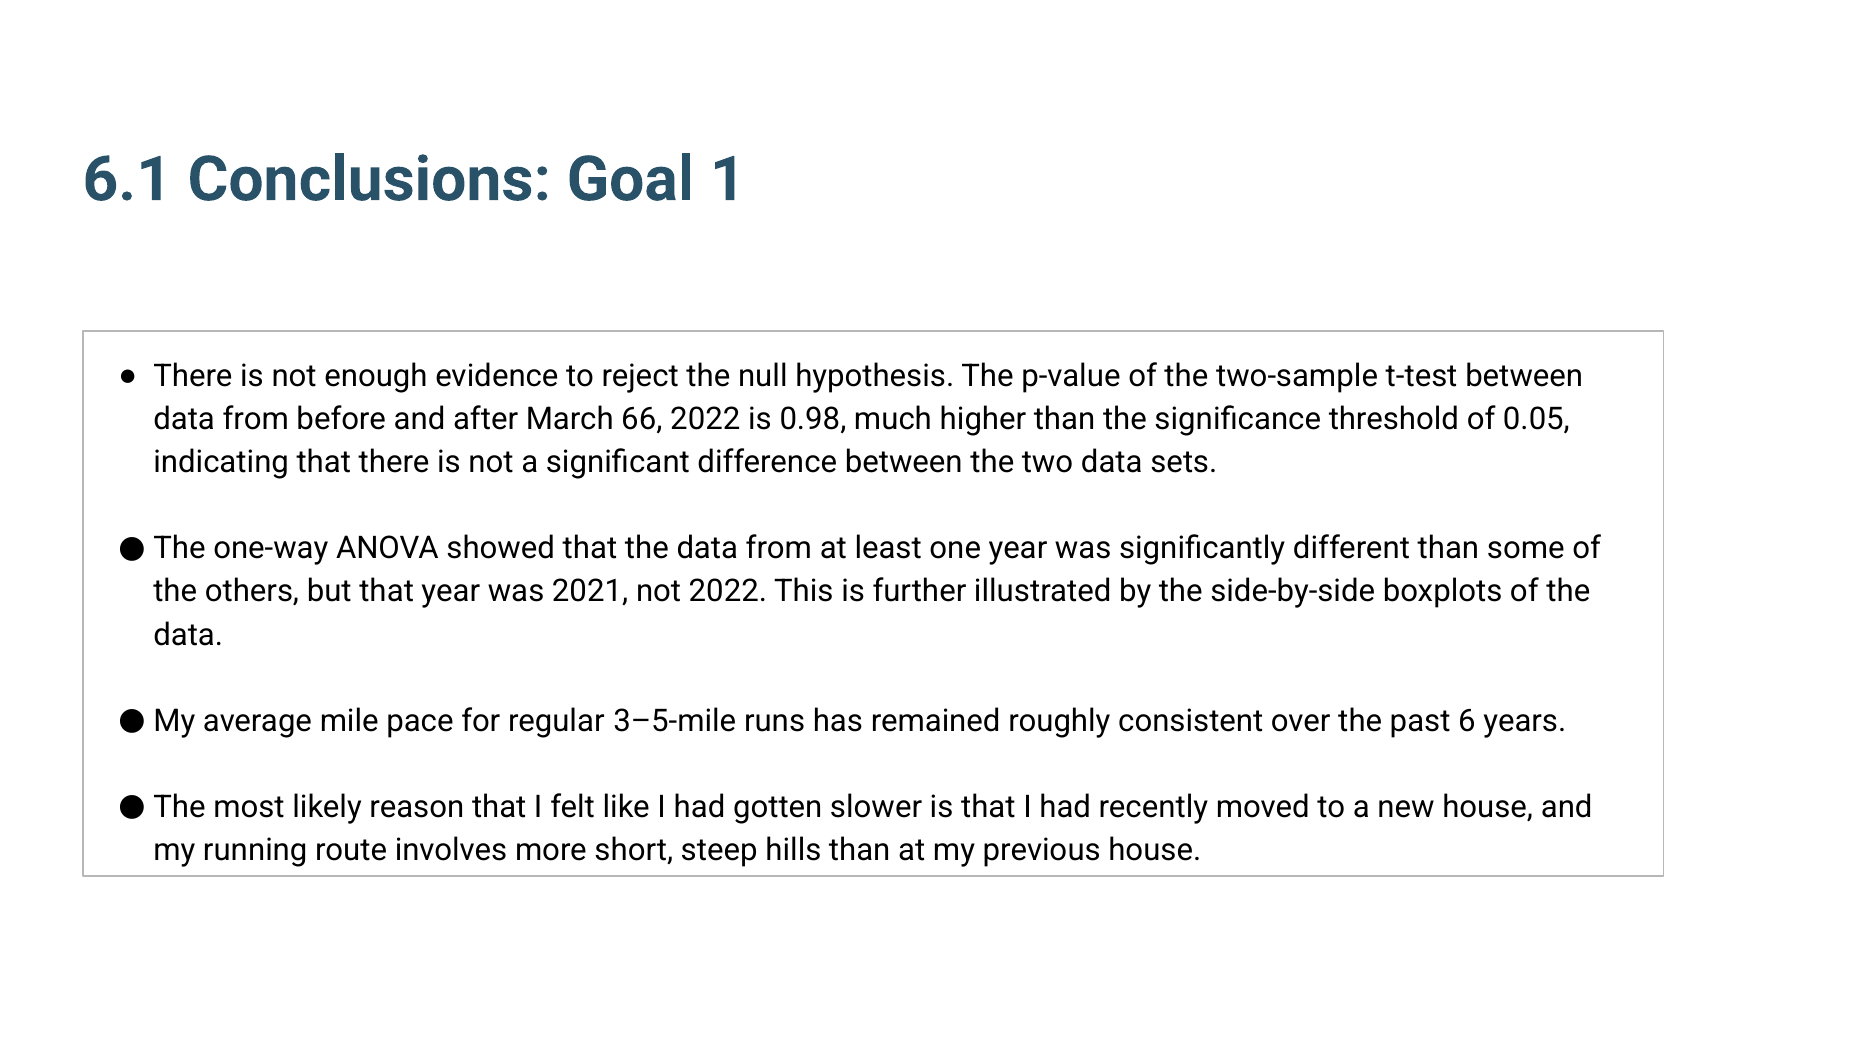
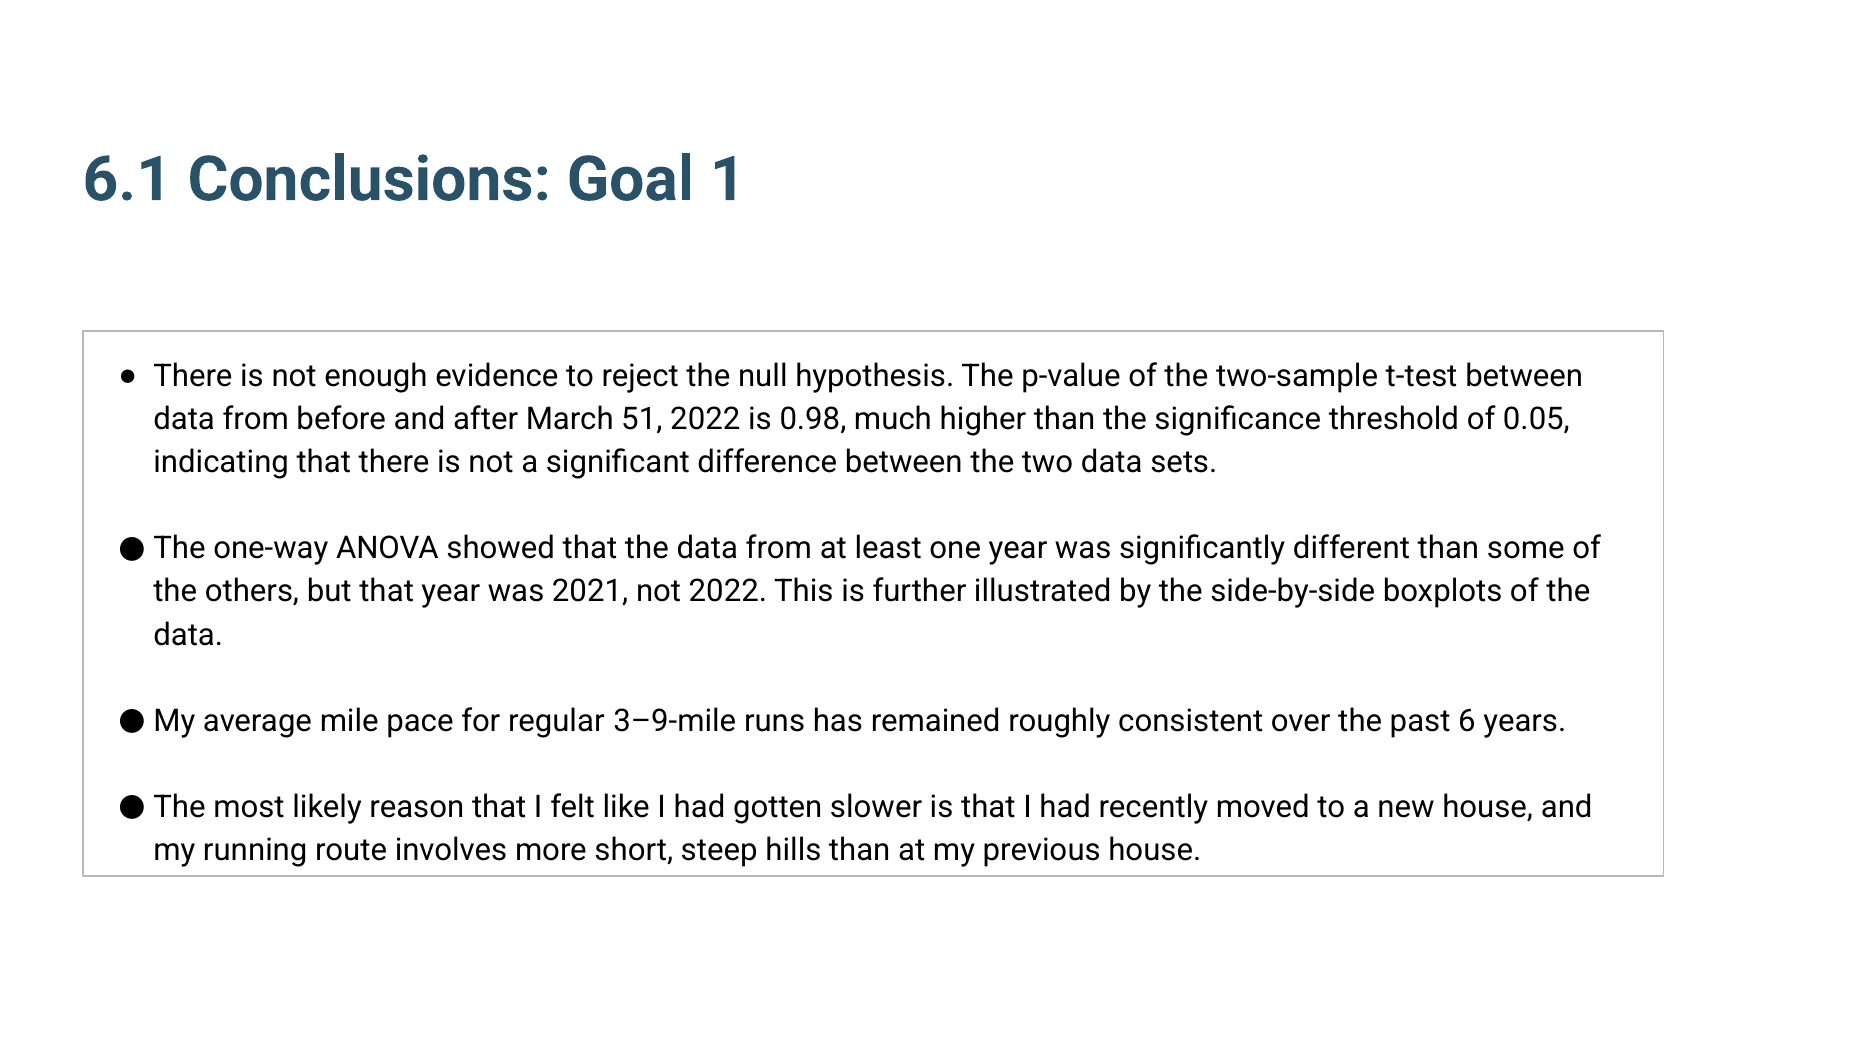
66: 66 -> 51 (642, 420)
3–5-mile: 3–5-mile -> 3–9-mile (675, 721)
